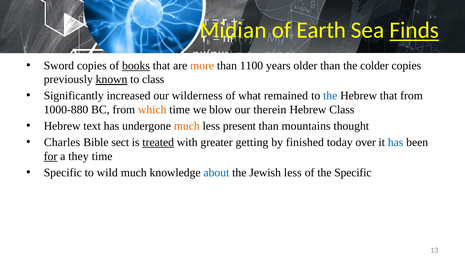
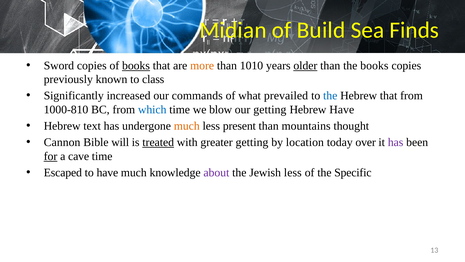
Earth: Earth -> Build (321, 30)
Finds underline: present -> none (414, 30)
1100: 1100 -> 1010 (252, 65)
older underline: none -> present (305, 65)
the colder: colder -> books (374, 65)
known underline: present -> none (112, 79)
wilderness: wilderness -> commands (197, 96)
remained: remained -> prevailed (286, 96)
1000-880: 1000-880 -> 1000-810 (66, 110)
which colour: orange -> blue (152, 110)
our therein: therein -> getting (270, 110)
Hebrew Class: Class -> Have (342, 110)
Charles: Charles -> Cannon (62, 142)
sect: sect -> will (120, 142)
finished: finished -> location (305, 142)
has colour: blue -> purple (396, 142)
they: they -> cave (79, 156)
Specific: Specific -> Escaped (63, 172)
to wild: wild -> have (107, 172)
about colour: blue -> purple (216, 172)
